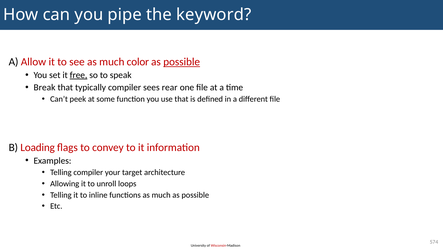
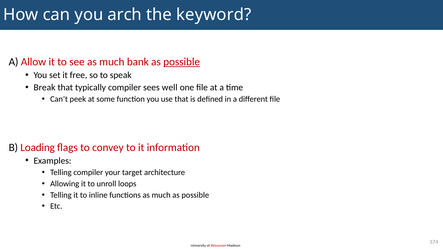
pipe: pipe -> arch (125, 15)
color: color -> bank (138, 62)
free underline: present -> none (79, 75)
rear: rear -> well (170, 87)
